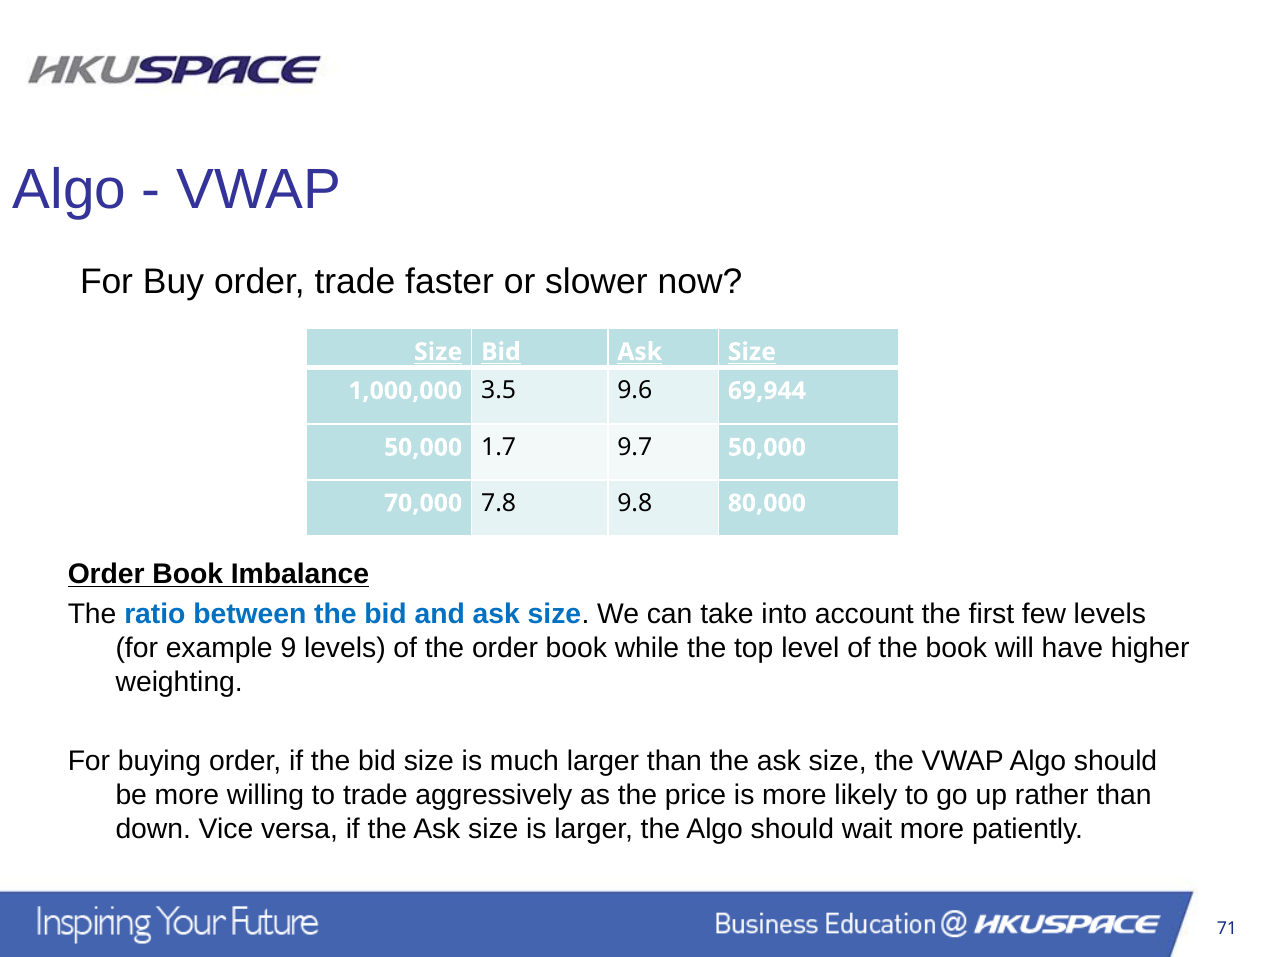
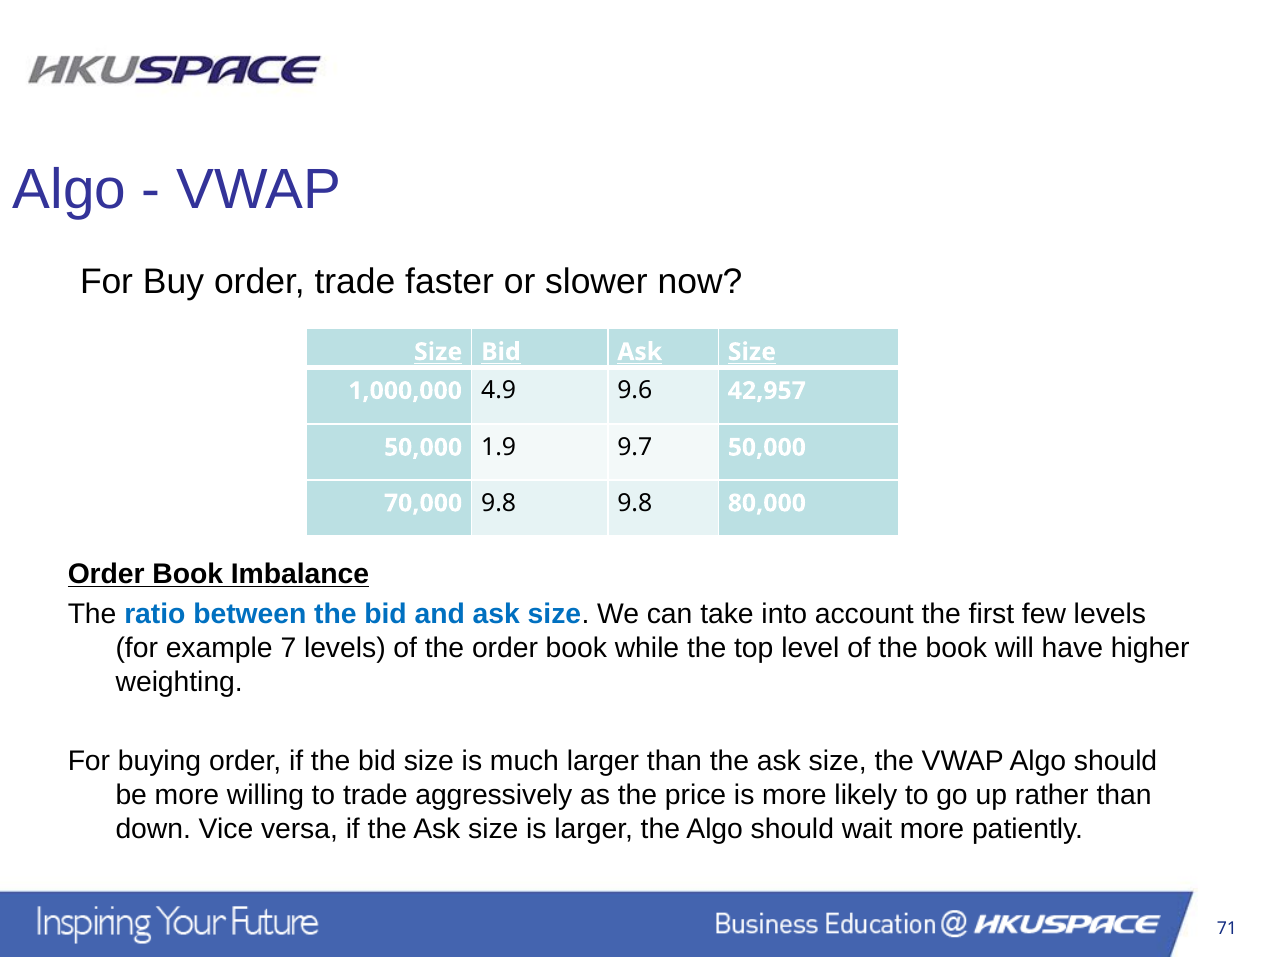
3.5: 3.5 -> 4.9 (499, 391)
69,944: 69,944 -> 42,957 (767, 391)
1.7: 1.7 -> 1.9 (499, 447)
70,000 7.8: 7.8 -> 9.8 (499, 503)
9: 9 -> 7 (288, 648)
